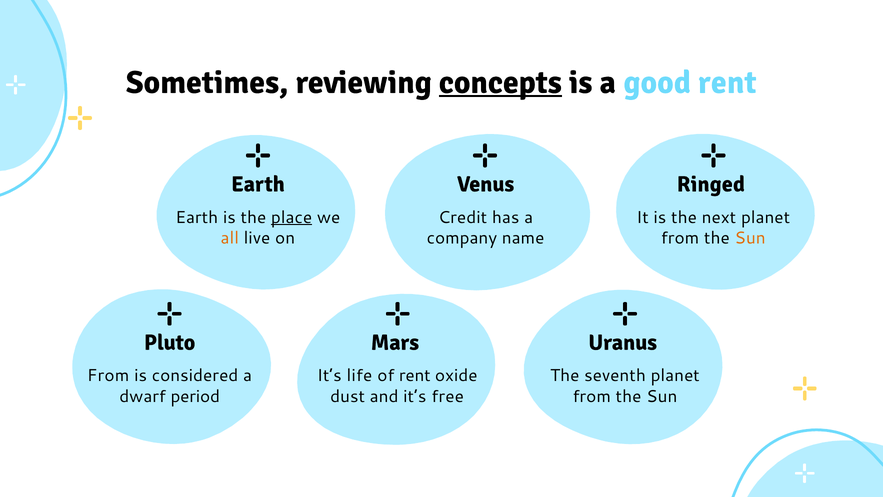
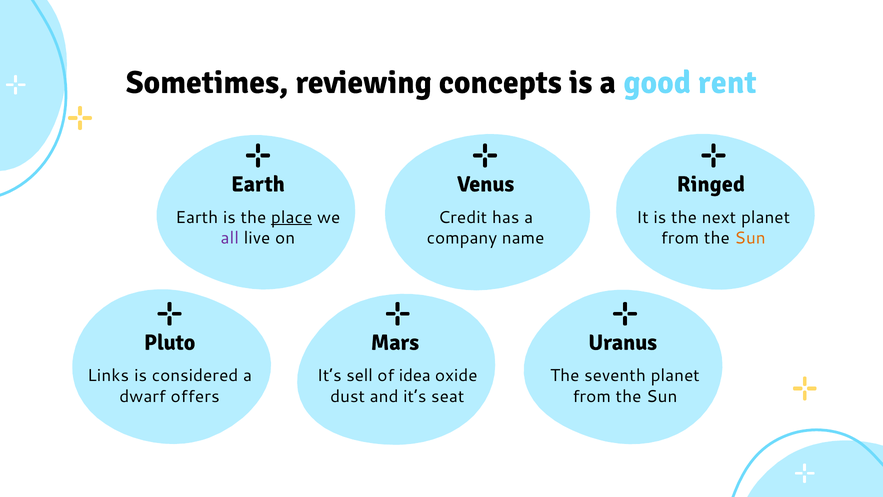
concepts underline: present -> none (500, 82)
all colour: orange -> purple (230, 238)
From: From -> Links (108, 376)
life: life -> sell (360, 376)
of rent: rent -> idea (415, 376)
period: period -> offers (195, 396)
free: free -> seat (448, 396)
